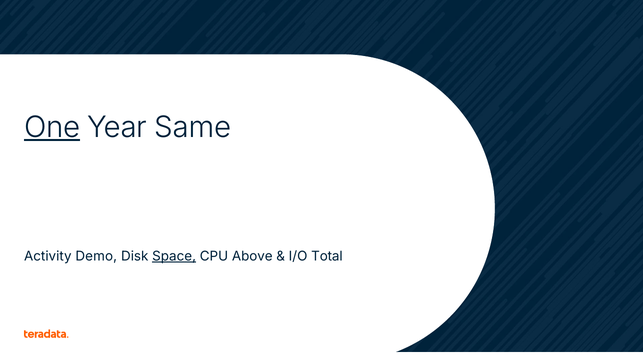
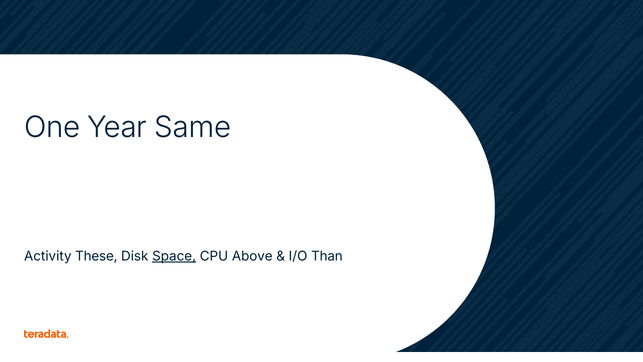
One underline: present -> none (52, 127)
Demo: Demo -> These (96, 256)
Total: Total -> Than (327, 256)
